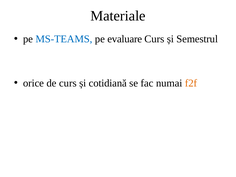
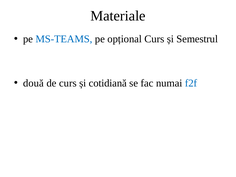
evaluare: evaluare -> opțional (125, 39)
orice: orice -> două (33, 83)
f2f colour: orange -> blue (191, 83)
